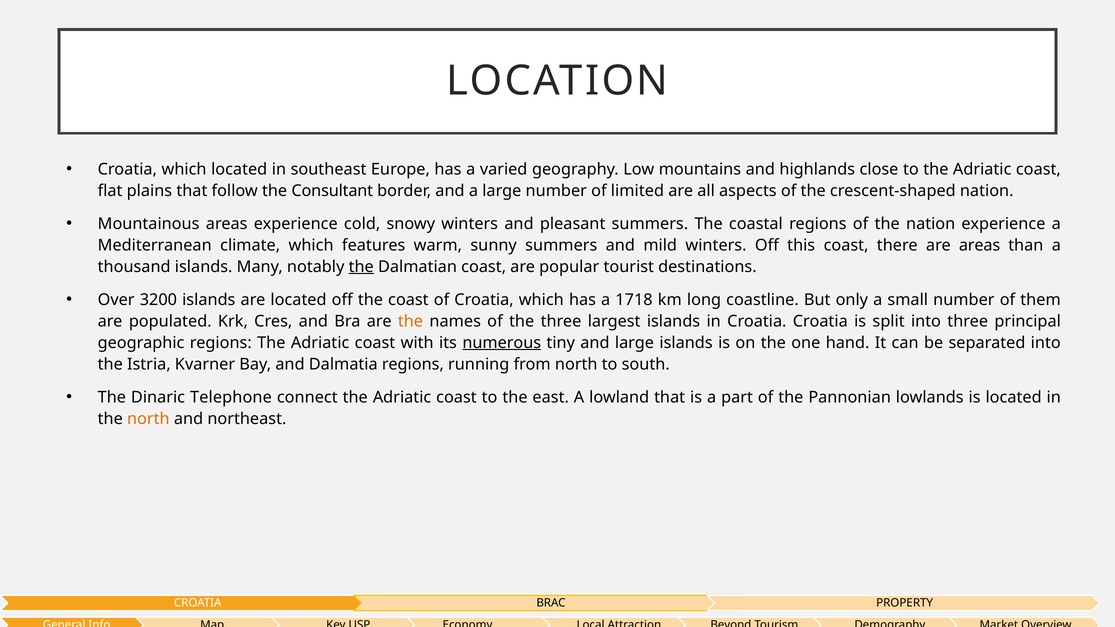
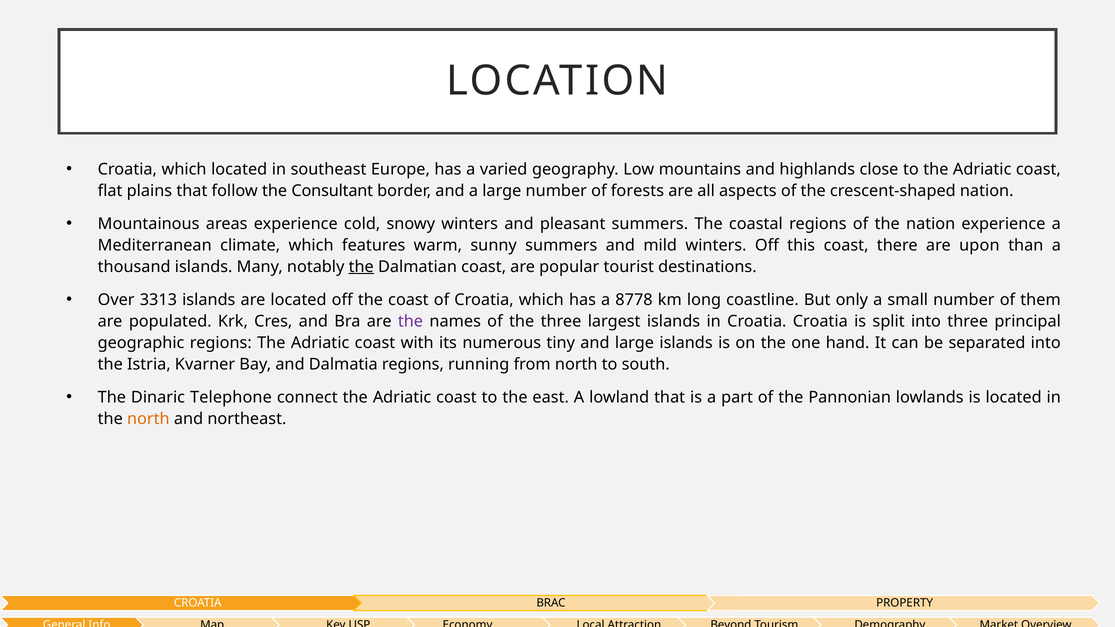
limited: limited -> forests (637, 191)
are areas: areas -> upon (979, 245)
3200: 3200 -> 3313 (158, 300)
1718: 1718 -> 8778 (634, 300)
the colour: orange -> purple (410, 321)
numerous underline: present -> none (502, 343)
